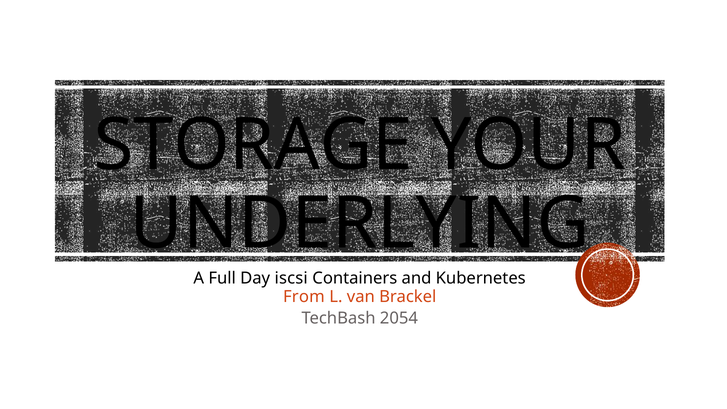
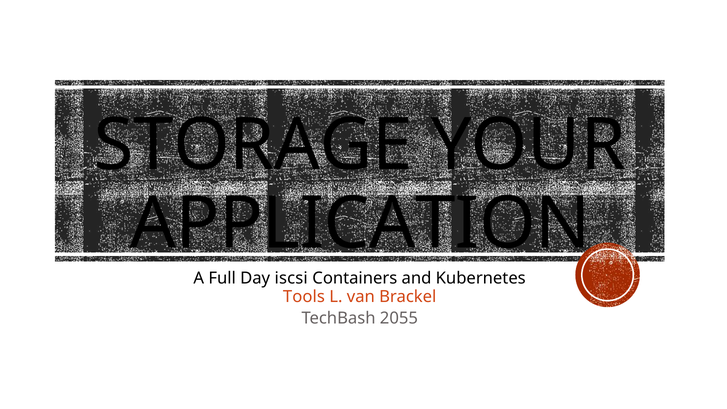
UNDERLYING: UNDERLYING -> APPLICATION (360, 224)
From: From -> Tools (304, 297)
2054: 2054 -> 2055 (399, 318)
